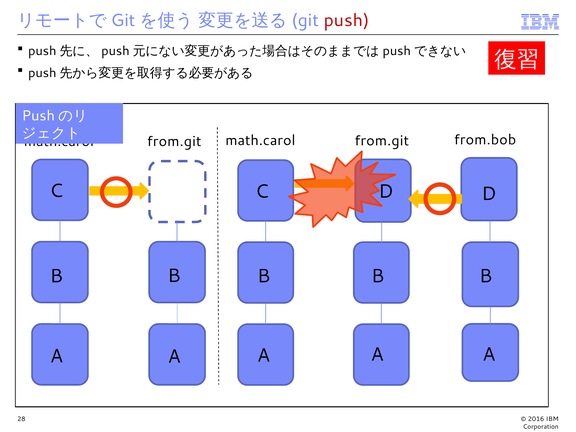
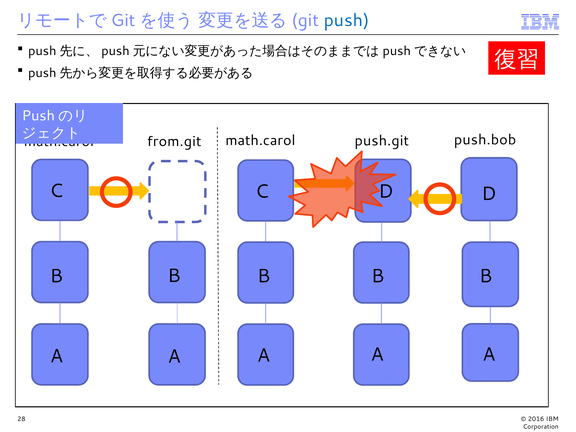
push colour: red -> blue (347, 20)
from.bob: from.bob -> push.bob (485, 140)
from.git: from.git -> push.git (382, 141)
